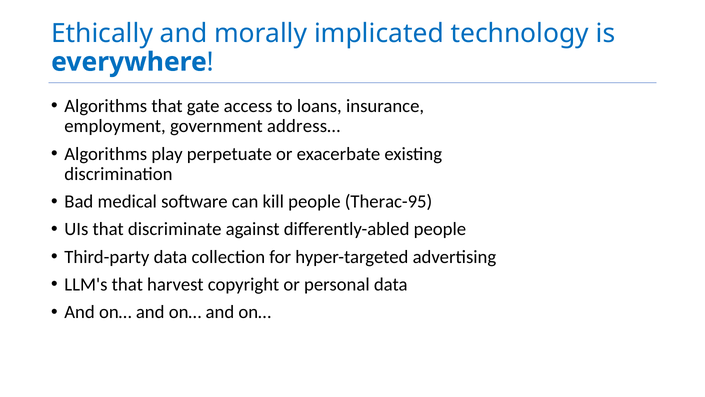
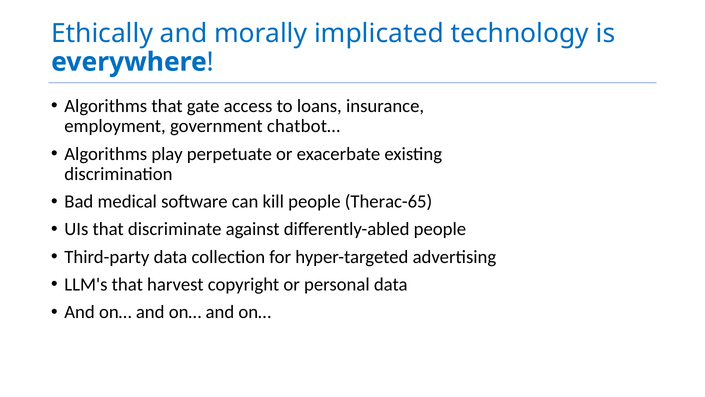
address…: address… -> chatbot… (304, 126)
Therac-95: Therac-95 -> Therac-65 (389, 201)
